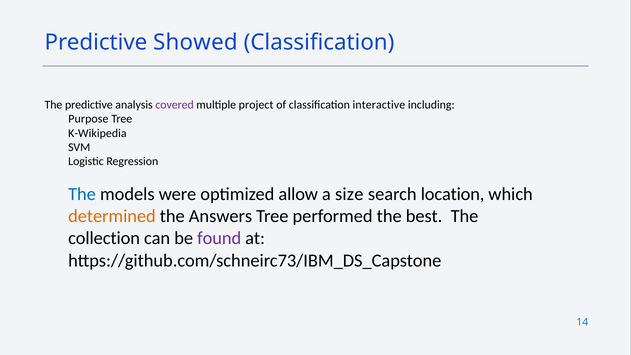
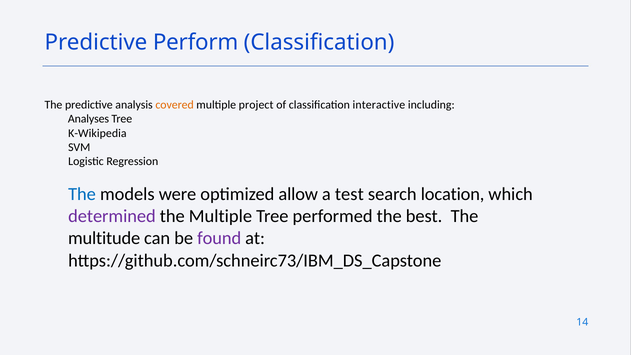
Showed: Showed -> Perform (196, 42)
covered colour: purple -> orange (175, 105)
Purpose: Purpose -> Analyses (89, 119)
size: size -> test (349, 194)
determined colour: orange -> purple (112, 216)
the Answers: Answers -> Multiple (220, 216)
collection: collection -> multitude (104, 238)
